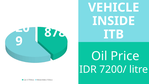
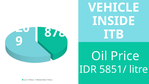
7200/: 7200/ -> 5851/ (113, 69)
